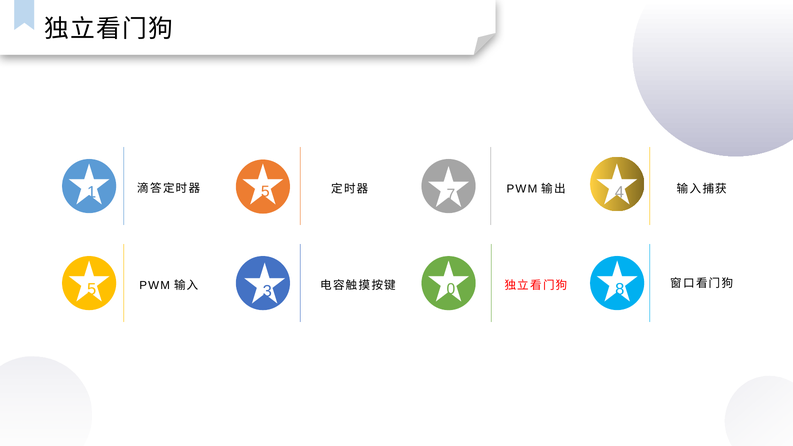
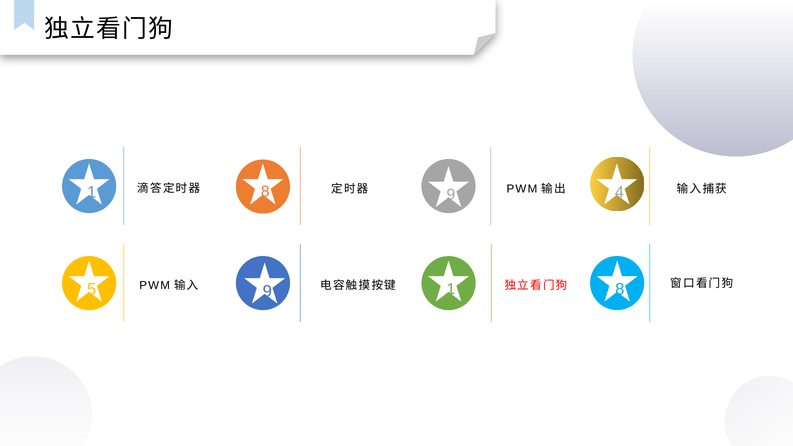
5: 5 -> 8 (265, 192)
7: 7 -> 9 (451, 194)
3: 3 -> 9 (267, 291)
0: 0 -> 1 (451, 289)
